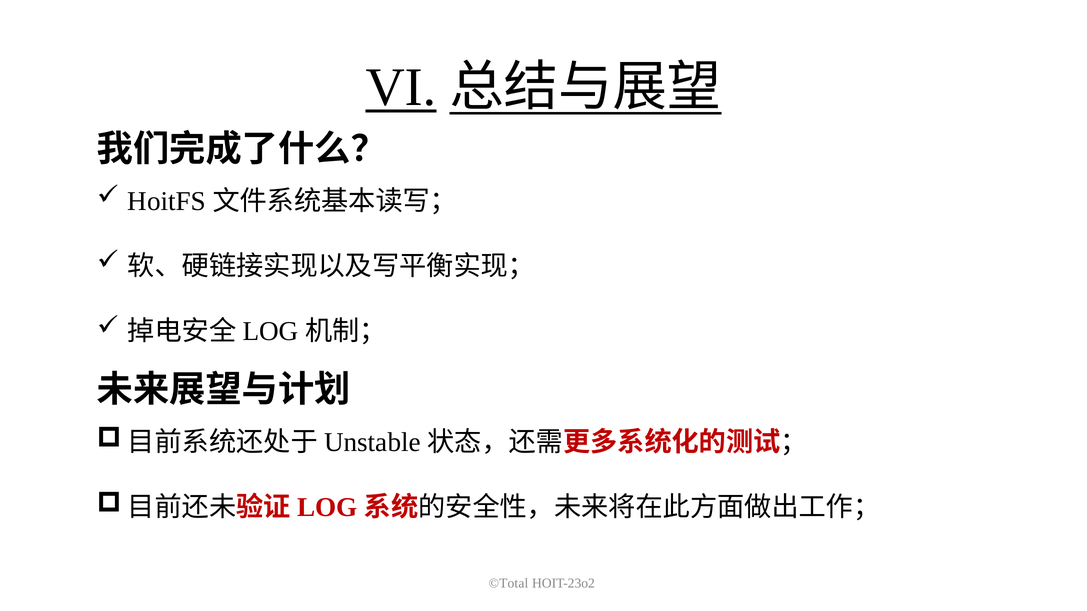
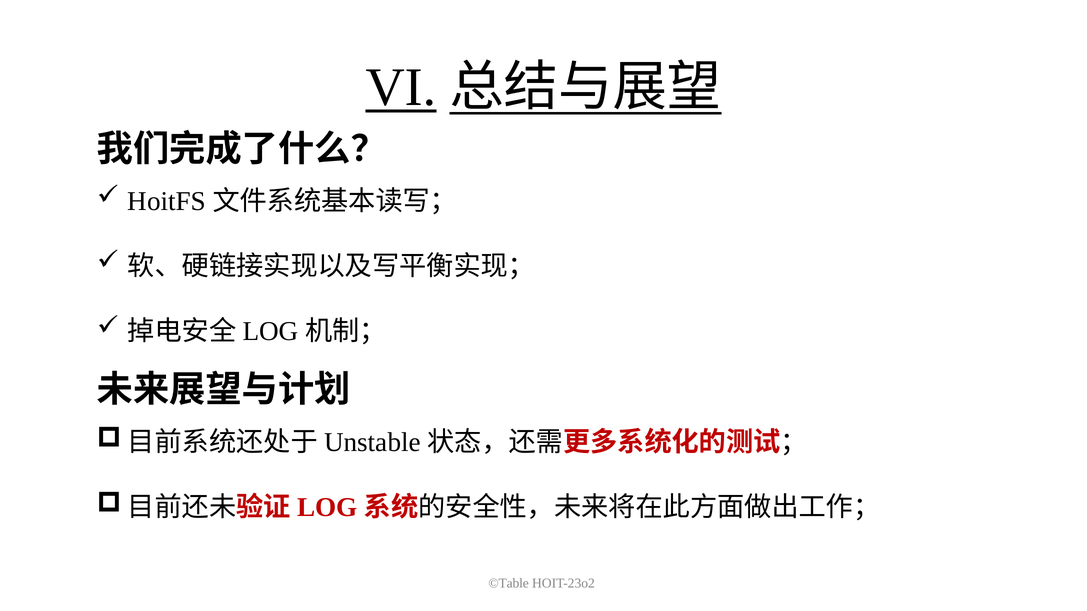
©Total: ©Total -> ©Table (509, 584)
